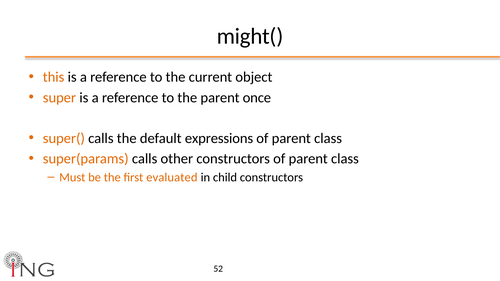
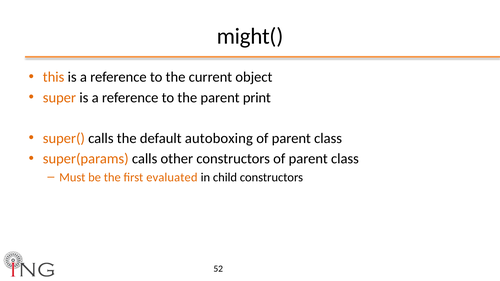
once: once -> print (257, 98)
expressions: expressions -> autoboxing (219, 138)
